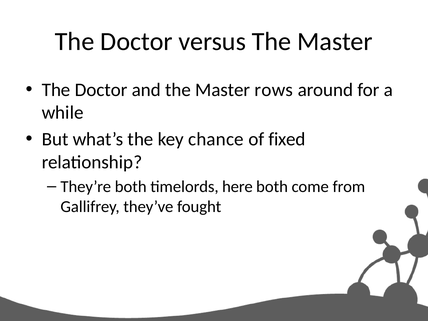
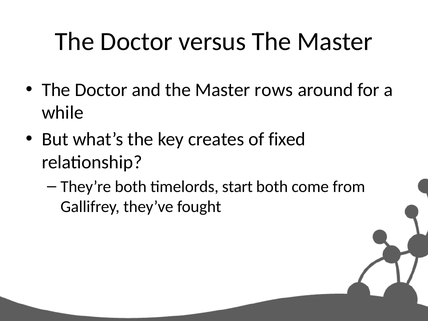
chance: chance -> creates (216, 139)
here: here -> start (237, 187)
